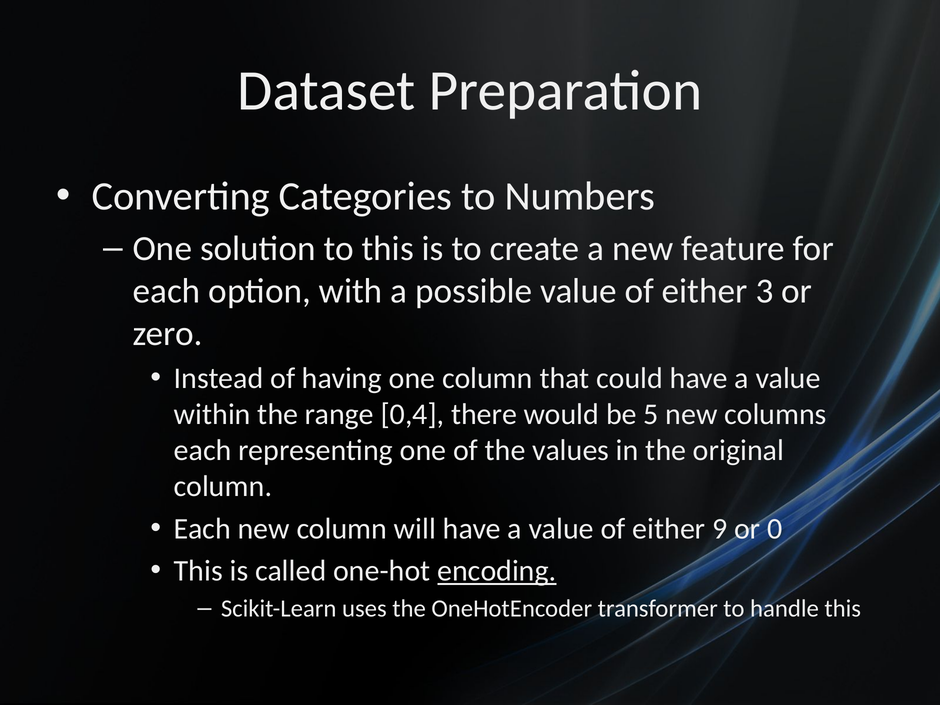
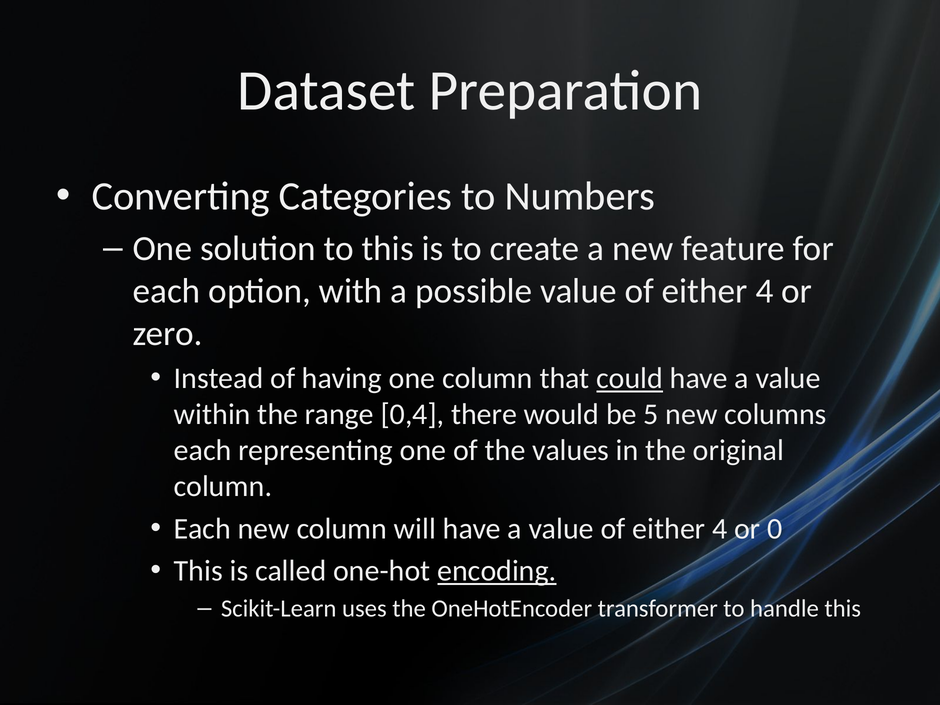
3: 3 -> 4 (764, 291)
could underline: none -> present (630, 378)
9: 9 -> 4 (720, 529)
